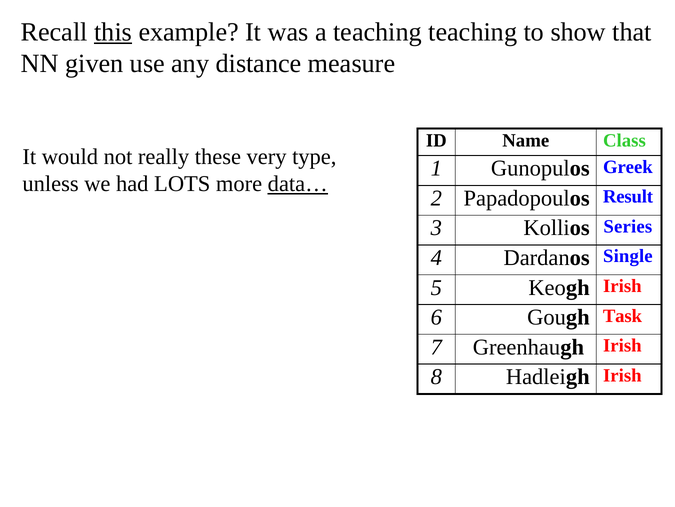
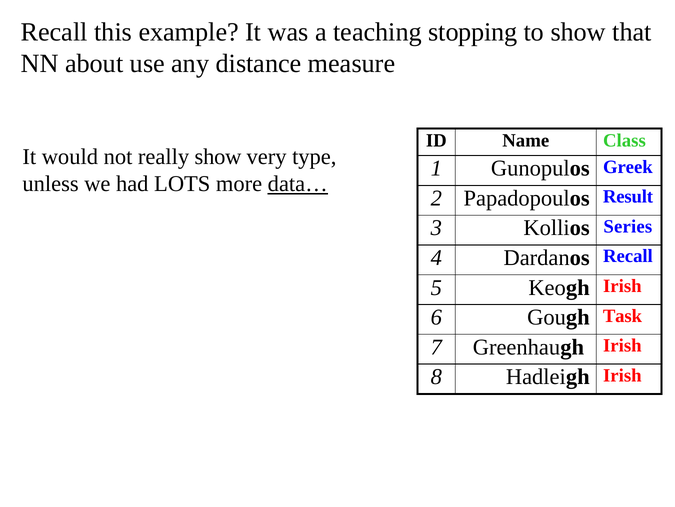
this underline: present -> none (113, 32)
teaching teaching: teaching -> stopping (473, 32)
given: given -> about (94, 63)
really these: these -> show (218, 157)
Dardanos Single: Single -> Recall (628, 256)
